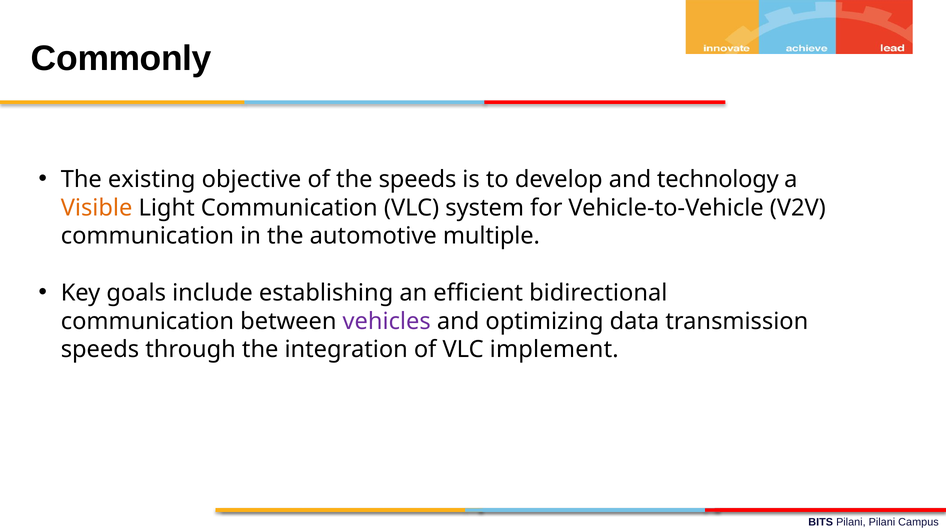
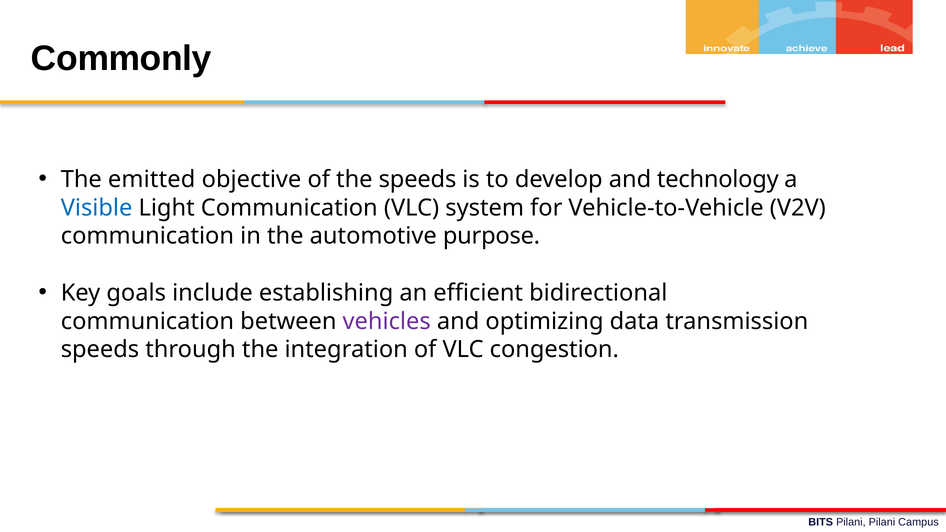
existing: existing -> emitted (152, 179)
Visible colour: orange -> blue (97, 208)
multiple: multiple -> purpose (491, 236)
implement: implement -> congestion (554, 350)
